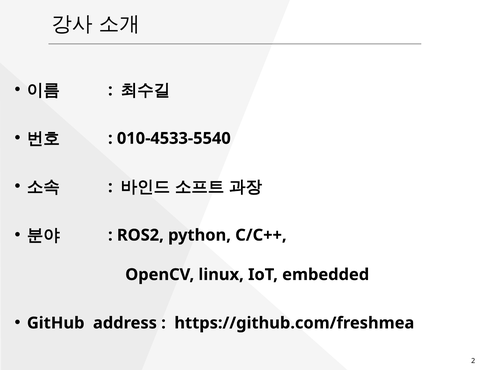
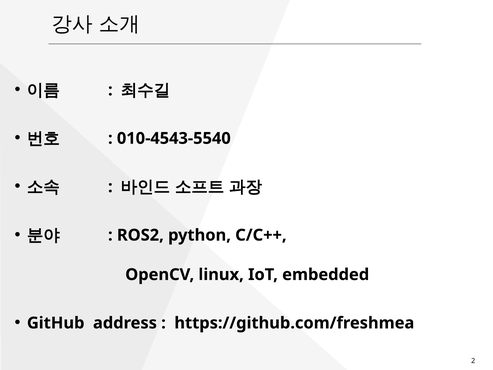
010-4533-5540: 010-4533-5540 -> 010-4543-5540 (174, 138)
